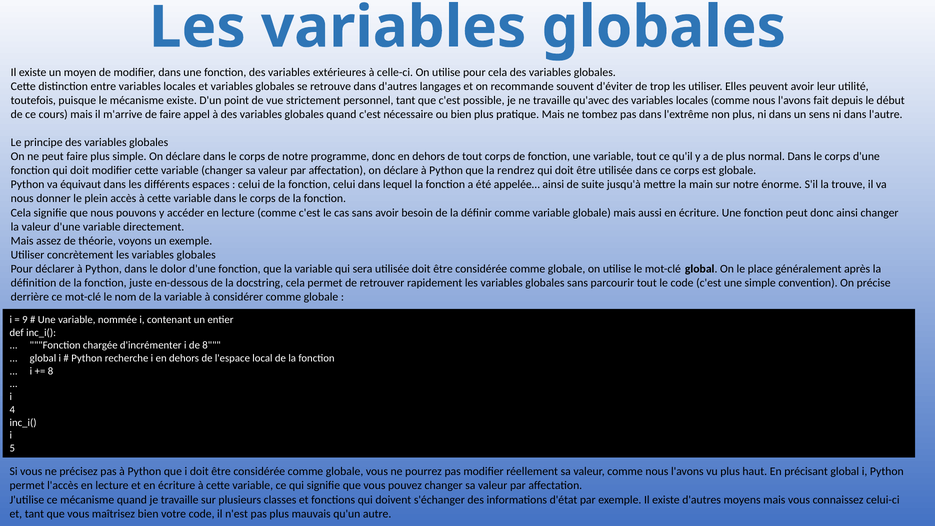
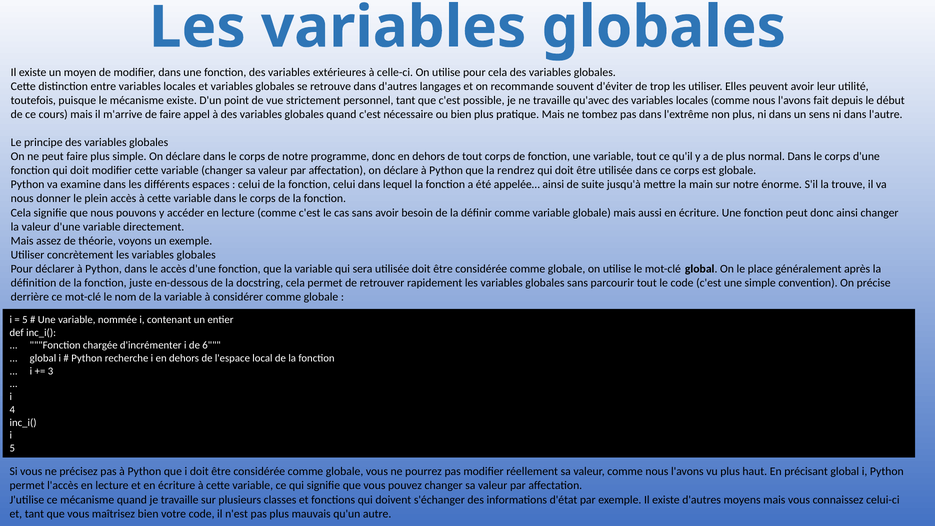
équivaut: équivaut -> examine (81, 185)
le dolor: dolor -> accès (174, 269)
9: 9 -> 5 (25, 320)
de 8: 8 -> 6 (212, 345)
8: 8 -> 3 (51, 371)
